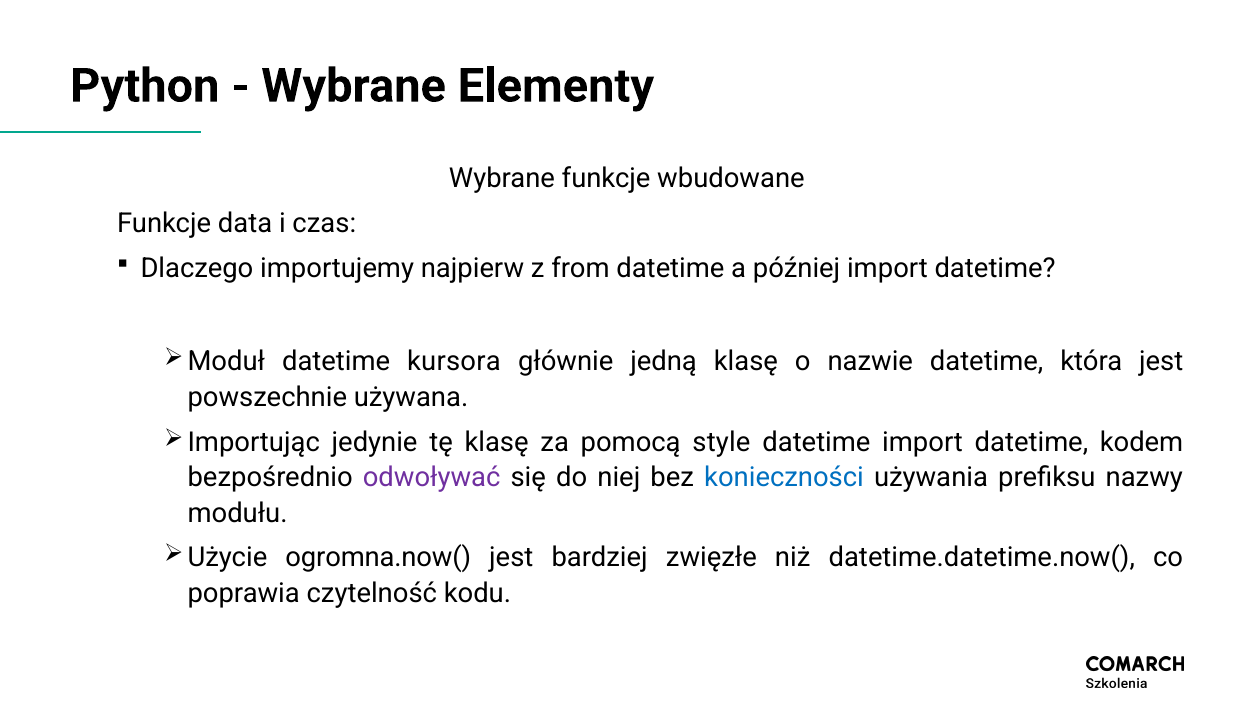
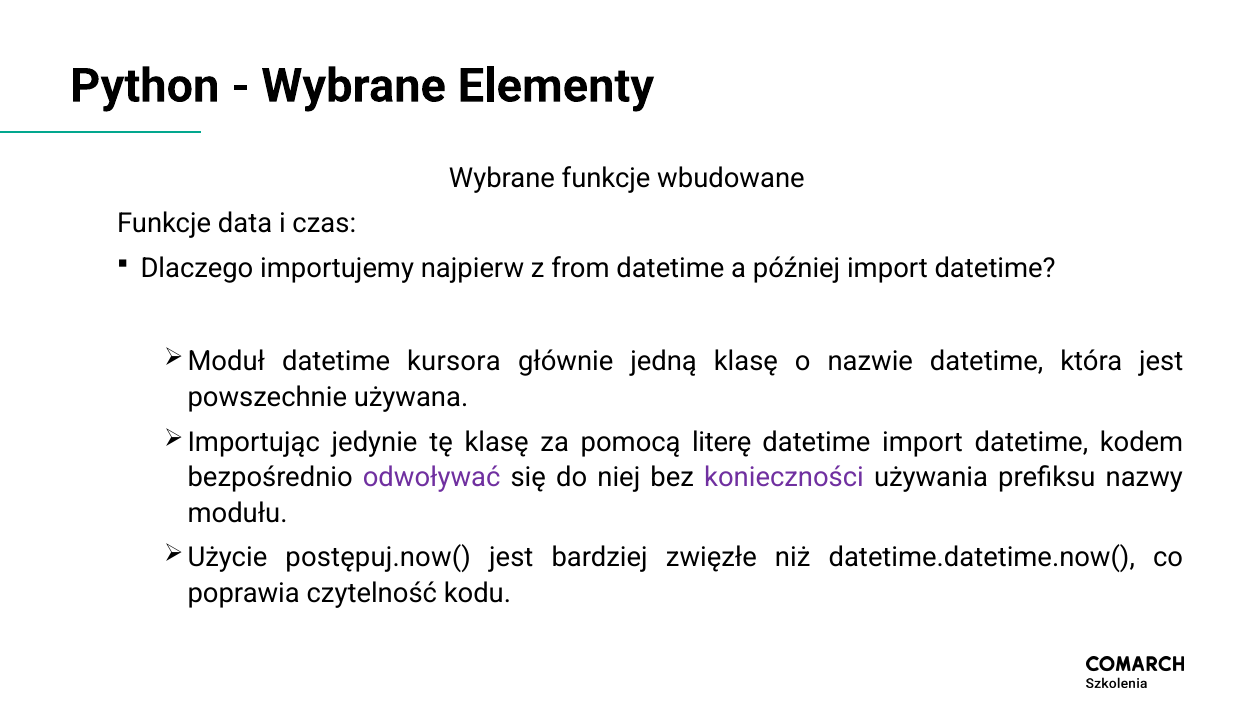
style: style -> literę (722, 442)
konieczności colour: blue -> purple (784, 478)
ogromna.now(: ogromna.now( -> postępuj.now( (378, 558)
